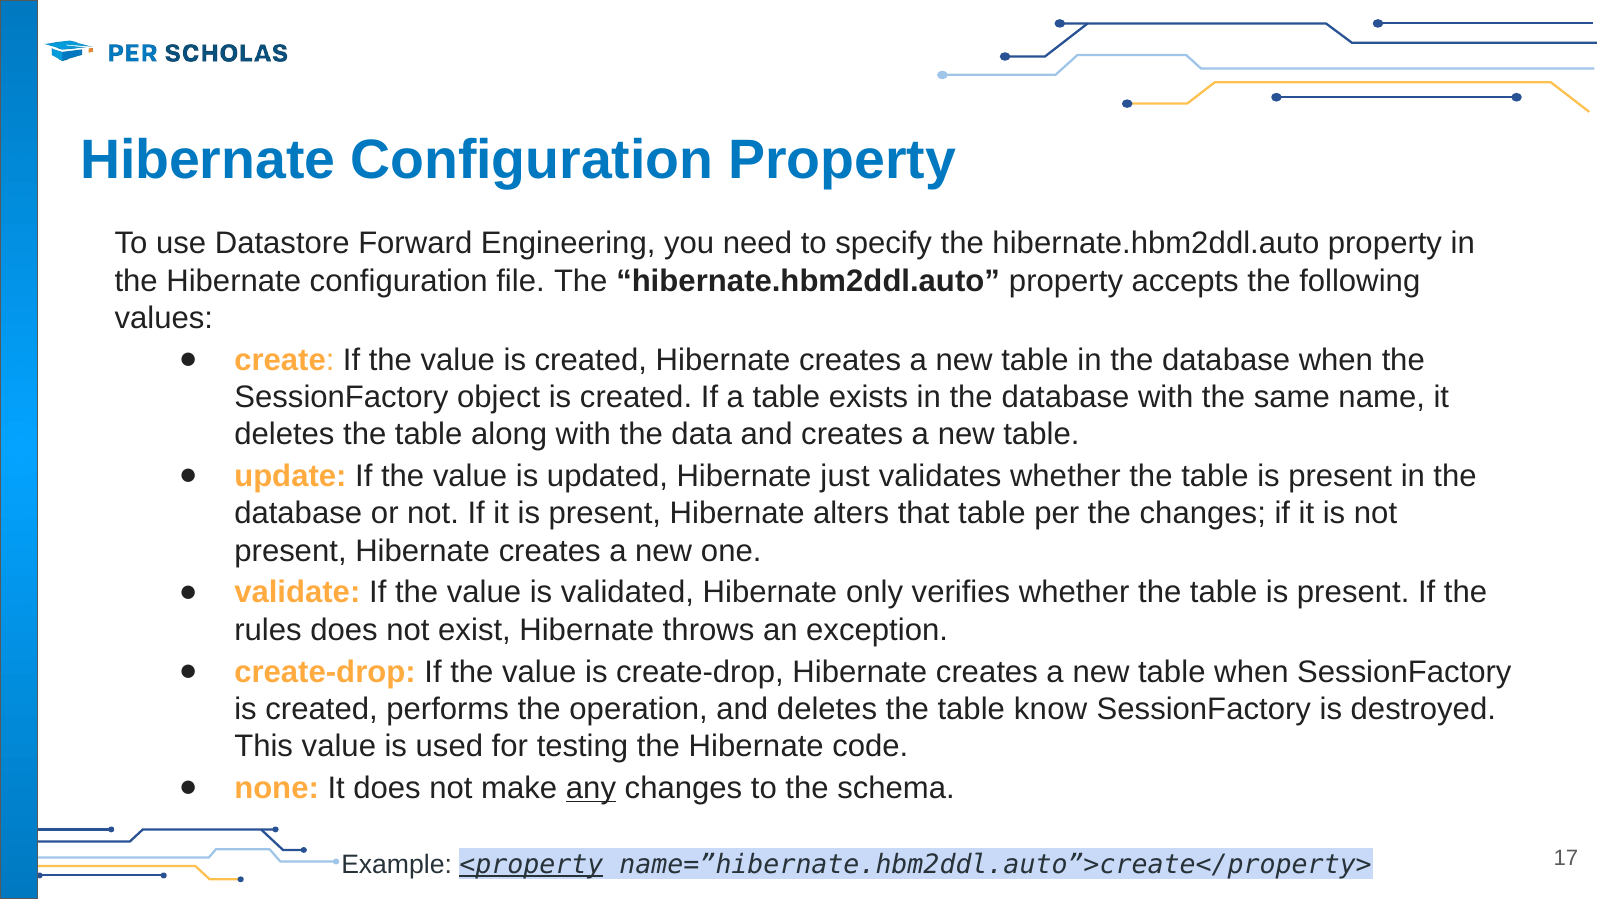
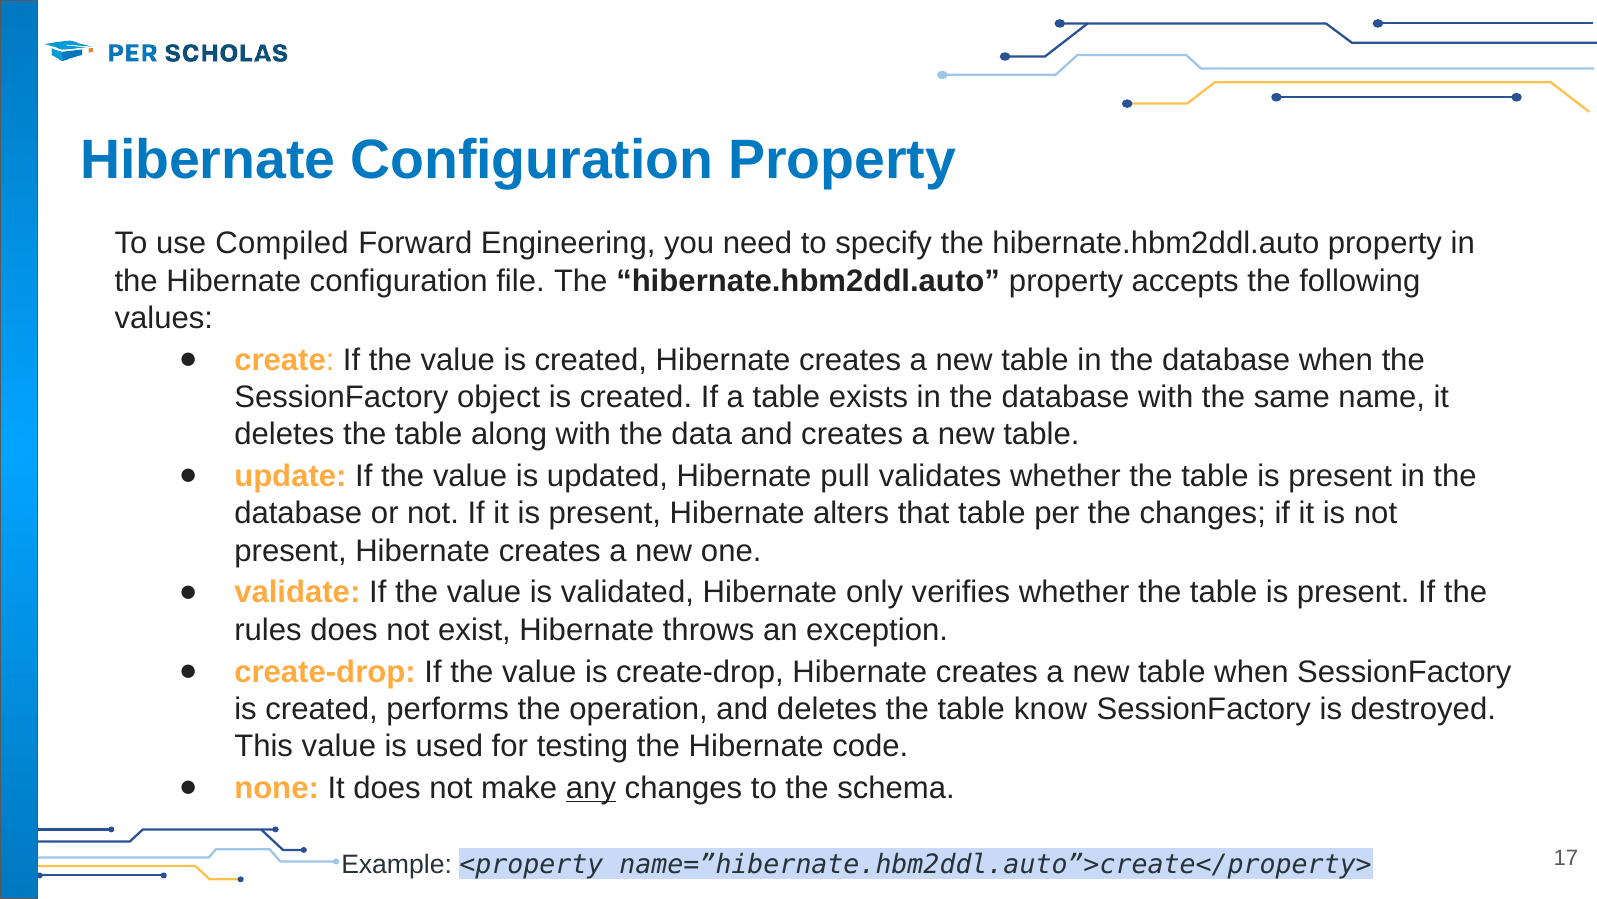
Datastore: Datastore -> Compiled (282, 243)
just: just -> pull (845, 476)
<property underline: present -> none (531, 864)
